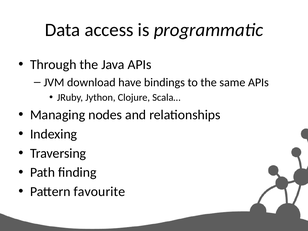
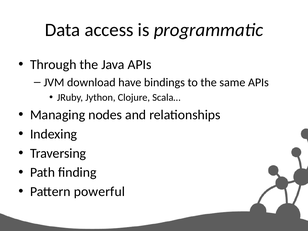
favourite: favourite -> powerful (99, 192)
